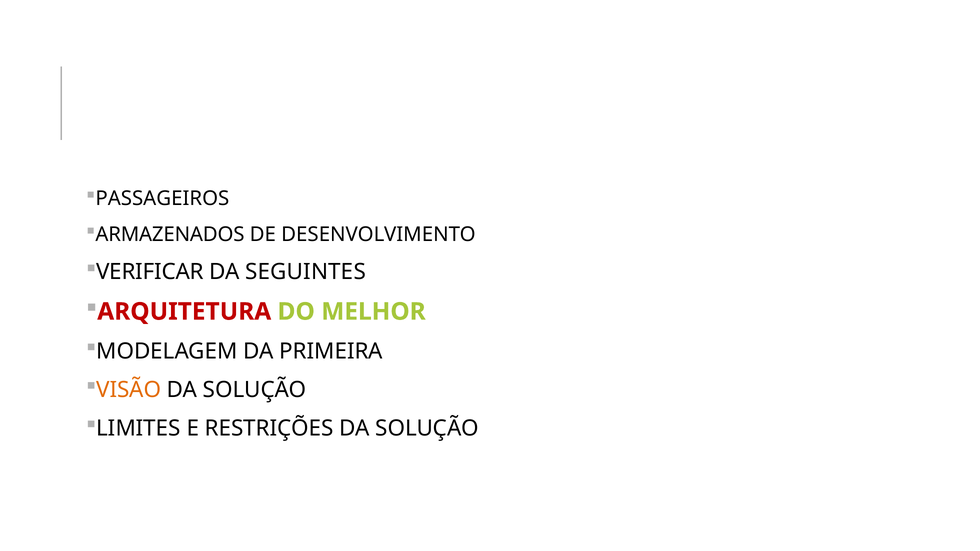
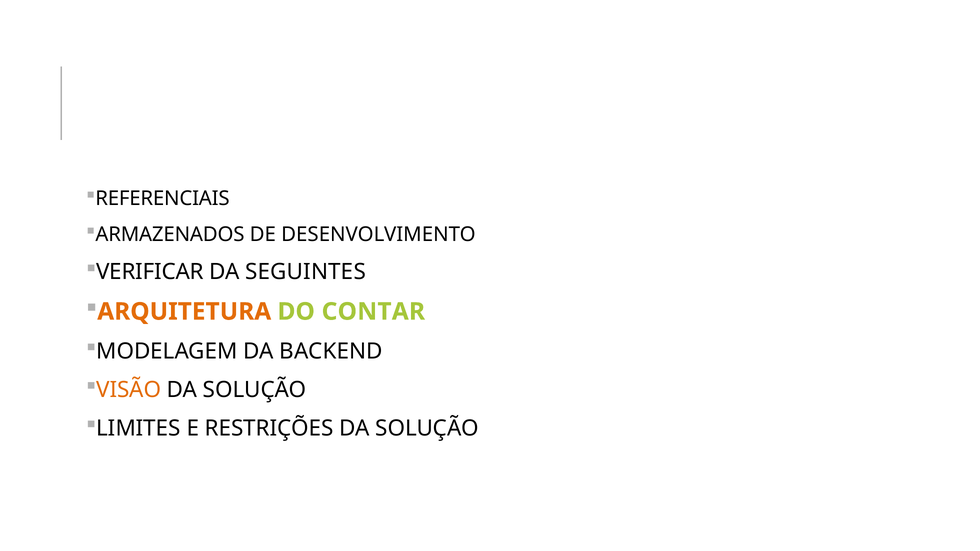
PASSAGEIROS: PASSAGEIROS -> REFERENCIAIS (162, 198)
ARQUITETURA colour: red -> orange (184, 312)
MELHOR: MELHOR -> CONTAR (373, 312)
PRIMEIRA: PRIMEIRA -> BACKEND (331, 351)
